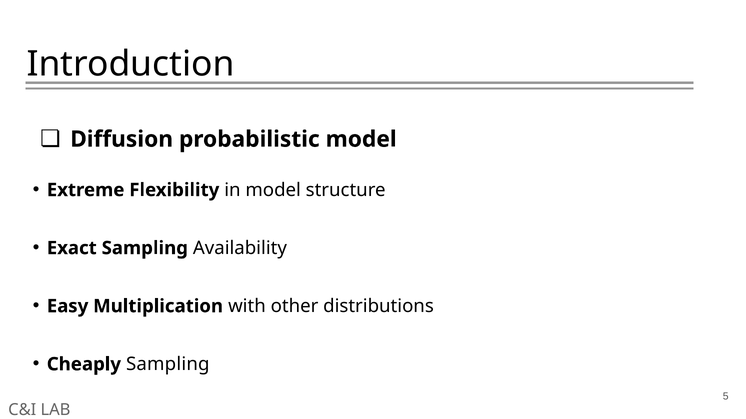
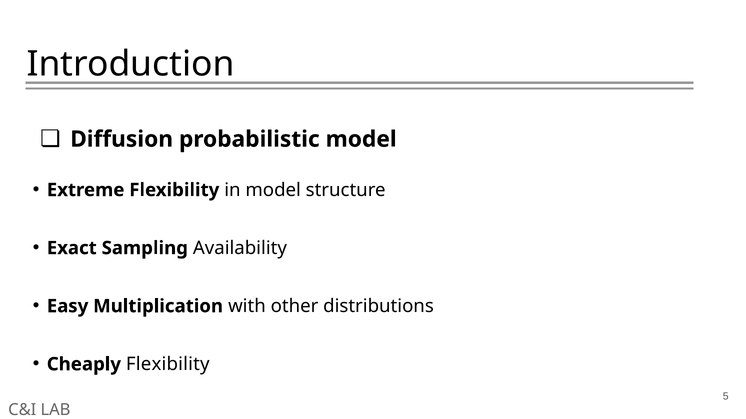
Cheaply Sampling: Sampling -> Flexibility (168, 365)
